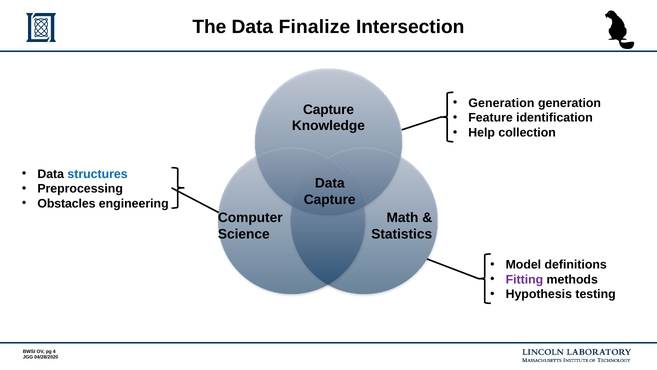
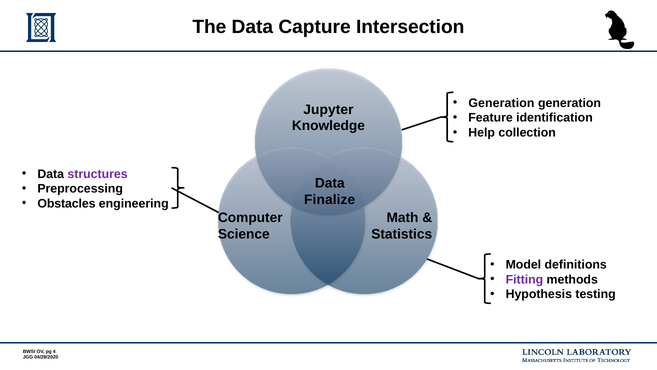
Finalize: Finalize -> Capture (315, 27)
Capture: Capture -> Jupyter (328, 109)
structures colour: blue -> purple (98, 174)
Capture: Capture -> Finalize (330, 199)
